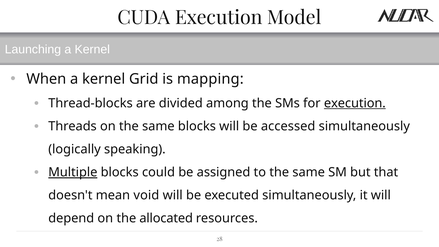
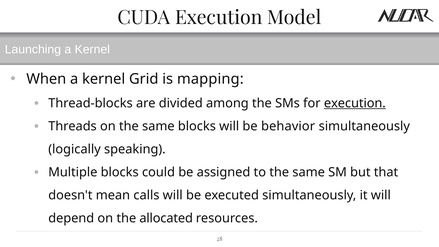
accessed: accessed -> behavior (288, 126)
Multiple underline: present -> none (73, 172)
void: void -> calls (146, 195)
